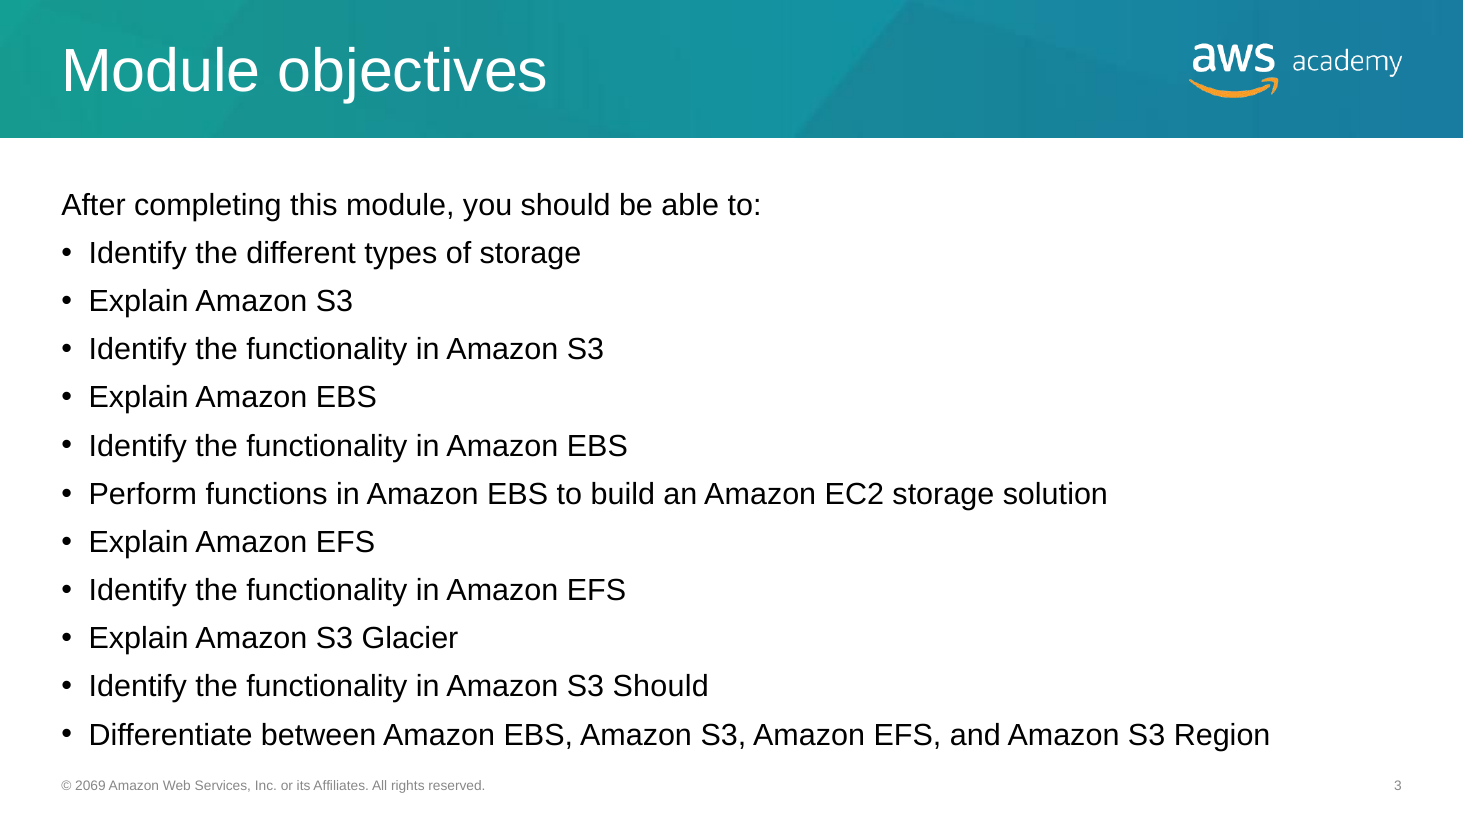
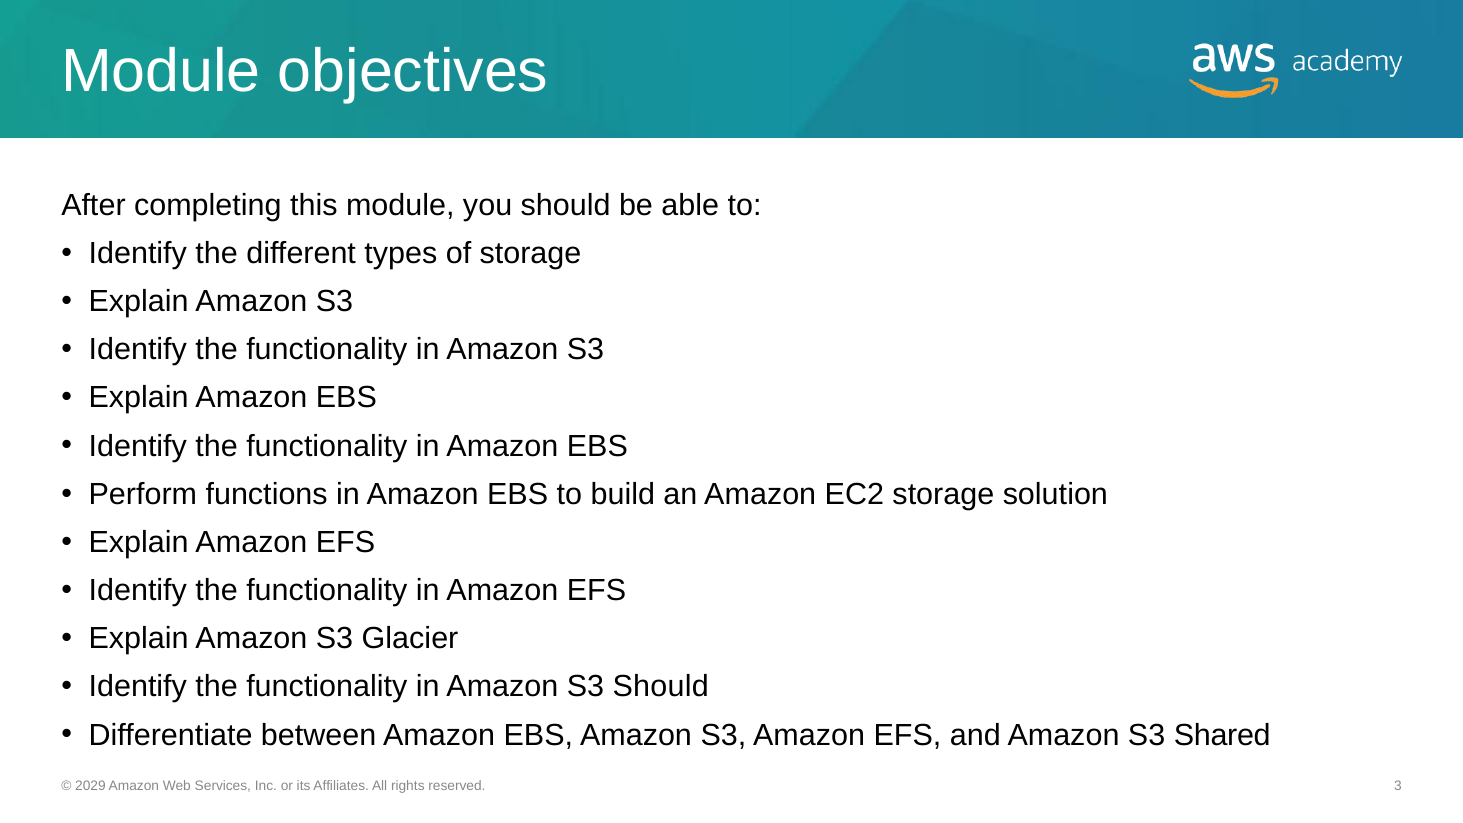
Region: Region -> Shared (1222, 735)
2069: 2069 -> 2029 (90, 786)
